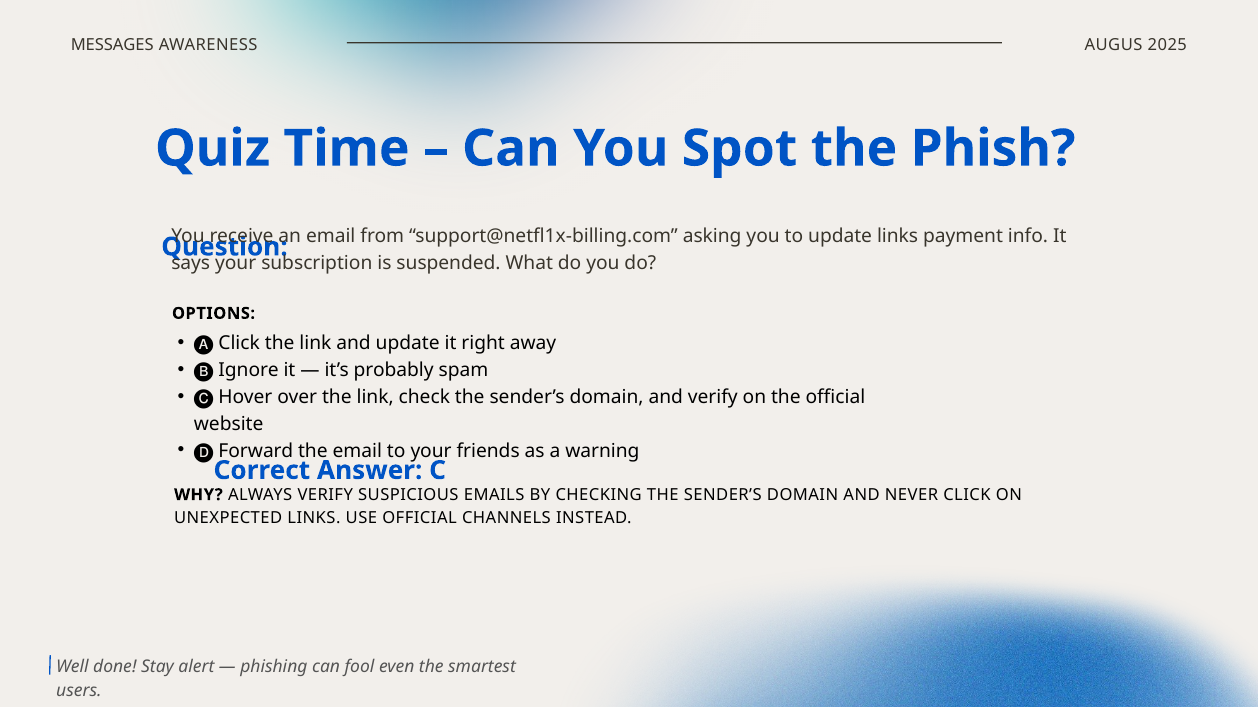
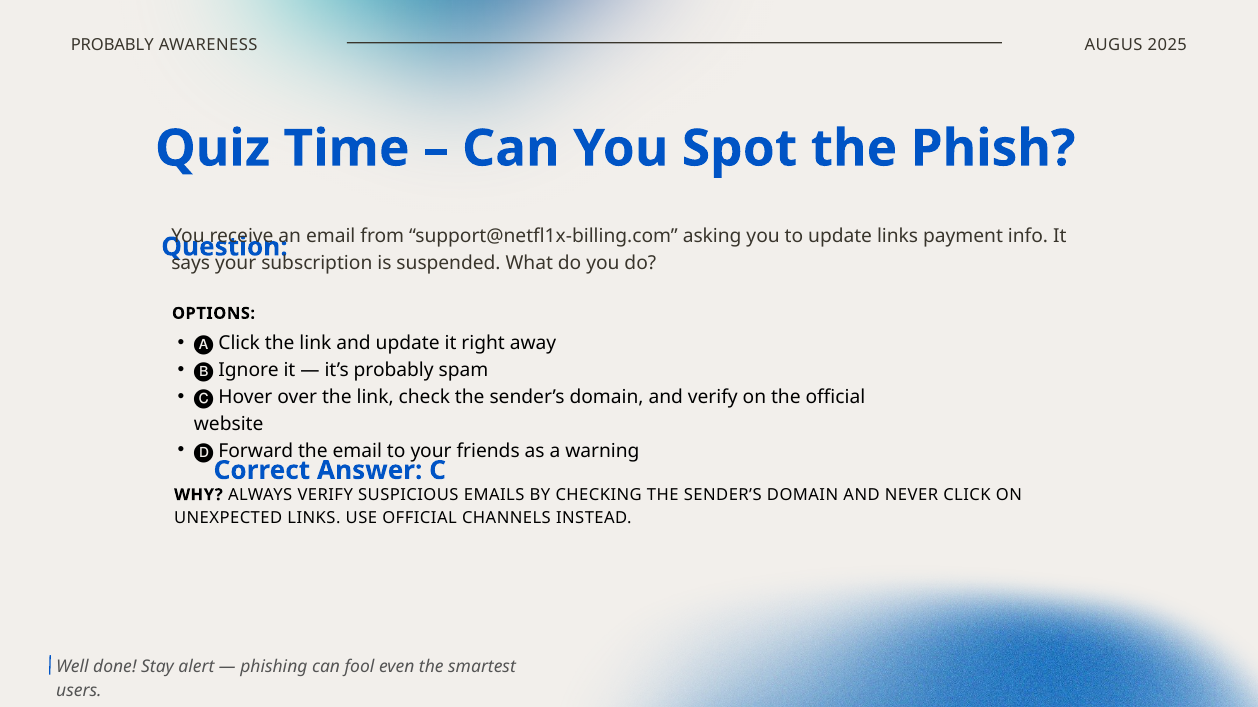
MESSAGES: MESSAGES -> PROBABLY (112, 45)
